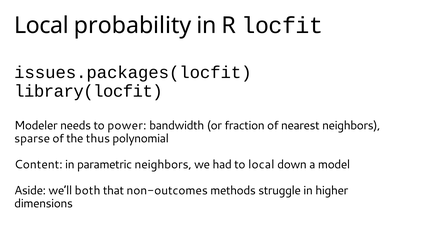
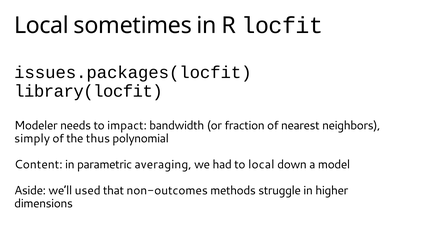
probability: probability -> sometimes (133, 26)
power: power -> impact (127, 125)
sparse: sparse -> simply (32, 138)
parametric neighbors: neighbors -> averaging (163, 164)
both: both -> used (88, 190)
